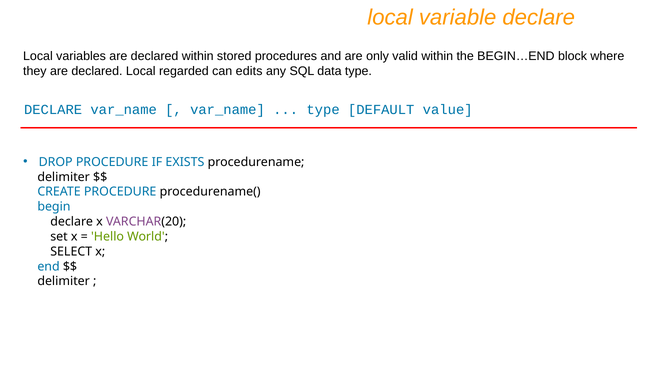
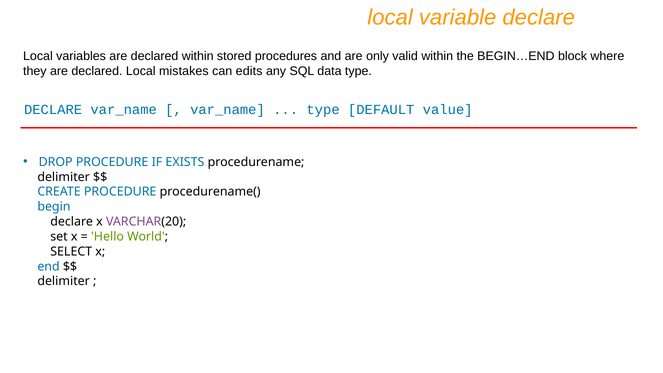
regarded: regarded -> mistakes (184, 71)
